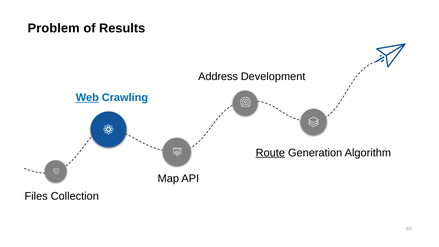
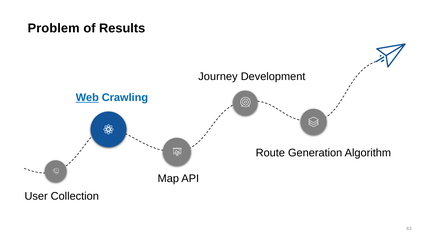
Address: Address -> Journey (218, 76)
Route underline: present -> none (270, 153)
Files: Files -> User (36, 196)
